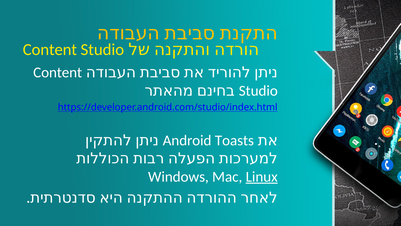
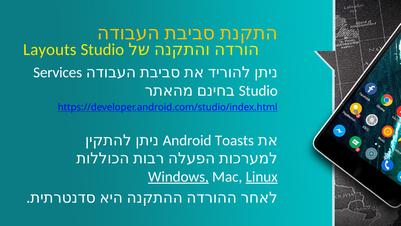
Content: Content -> Layouts (50, 50)
Content: Content -> Services (58, 73)
Windows underline: none -> present (178, 176)
